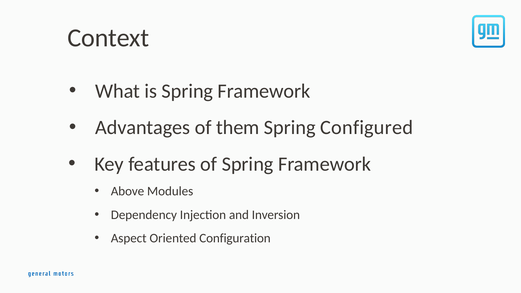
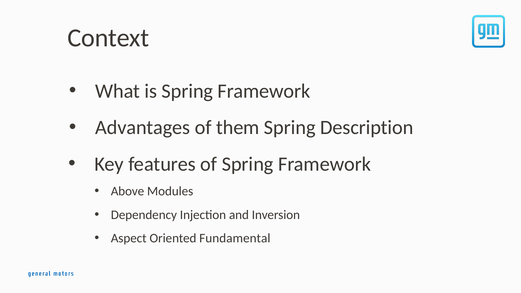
Configured: Configured -> Description (367, 128)
Configuration: Configuration -> Fundamental (235, 238)
